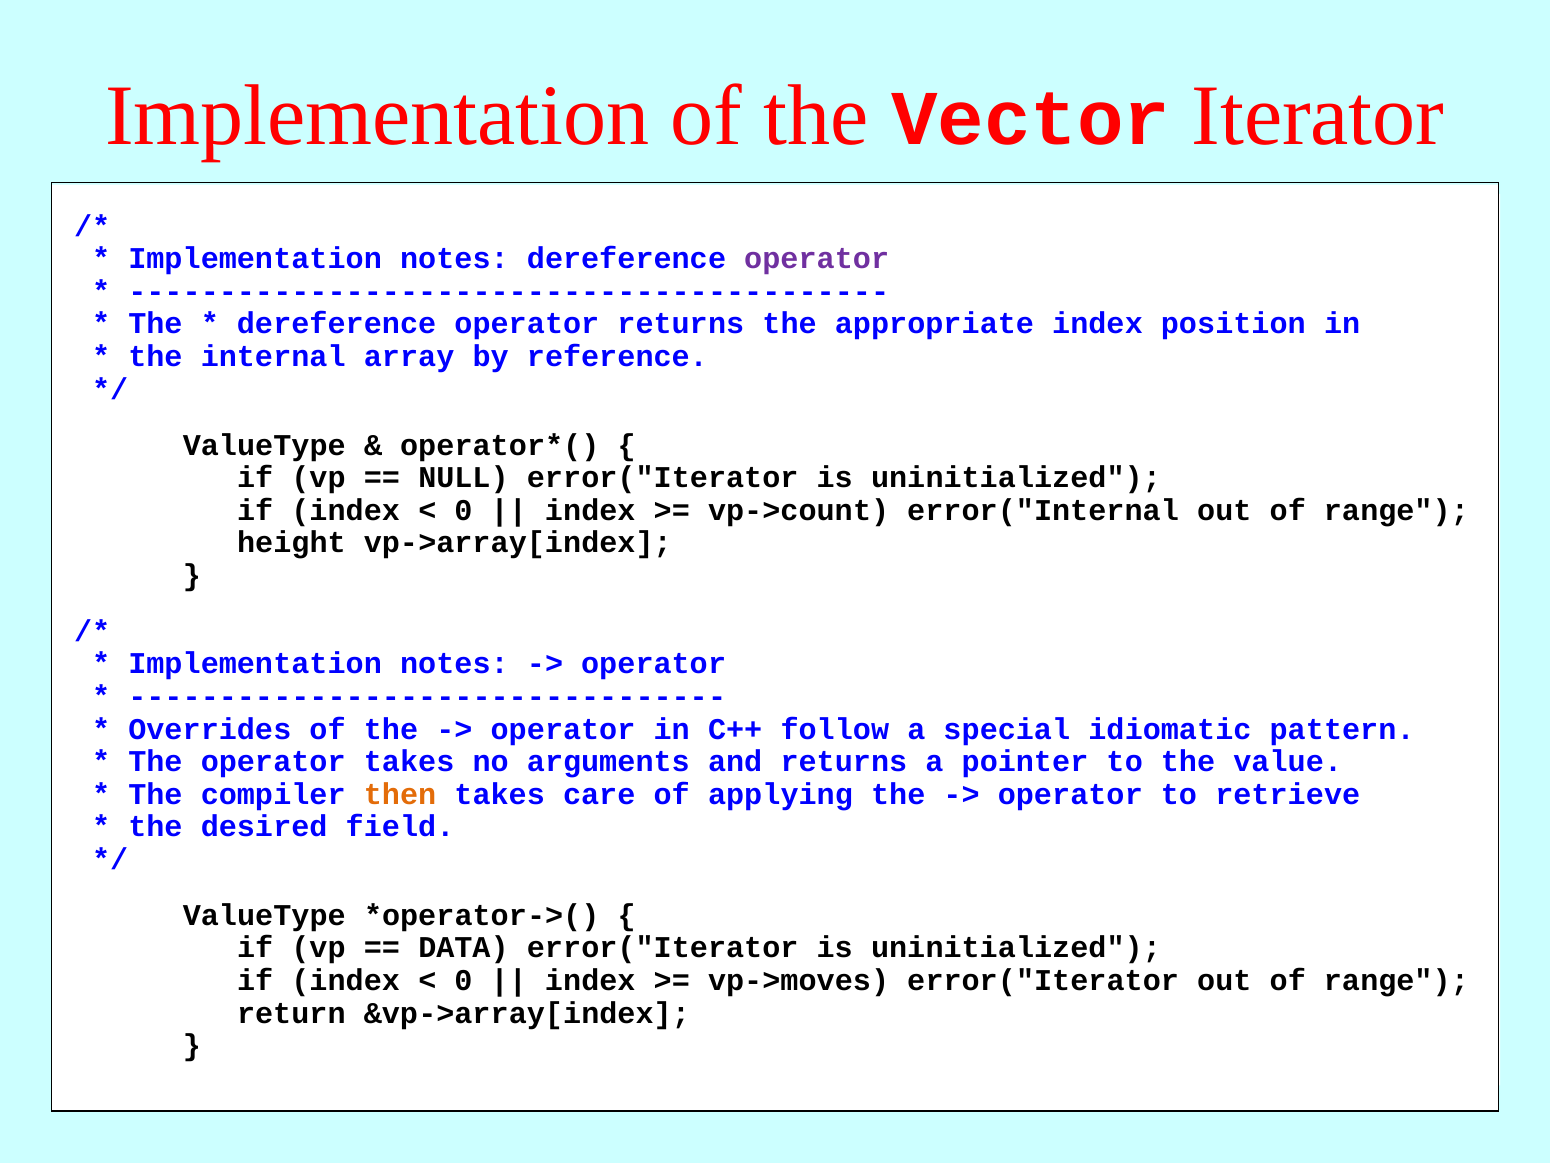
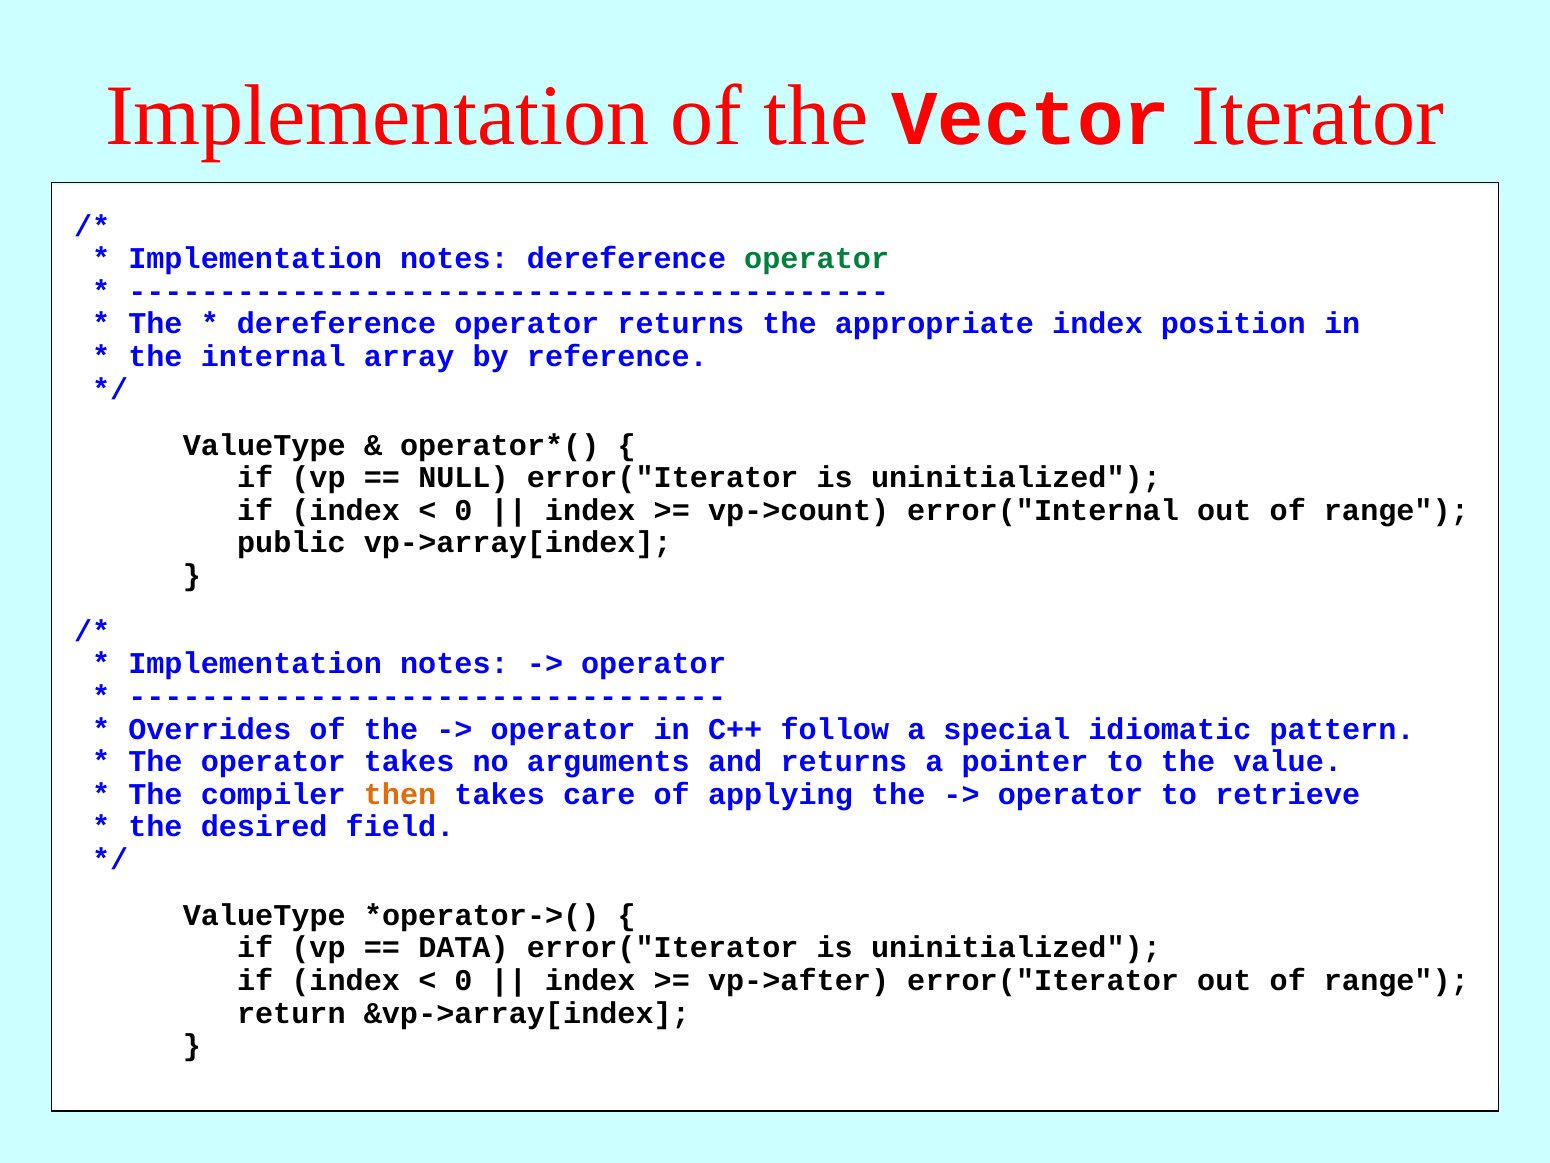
operator colour: purple -> green (817, 259)
height: height -> public (291, 543)
vp->moves: vp->moves -> vp->after (799, 980)
